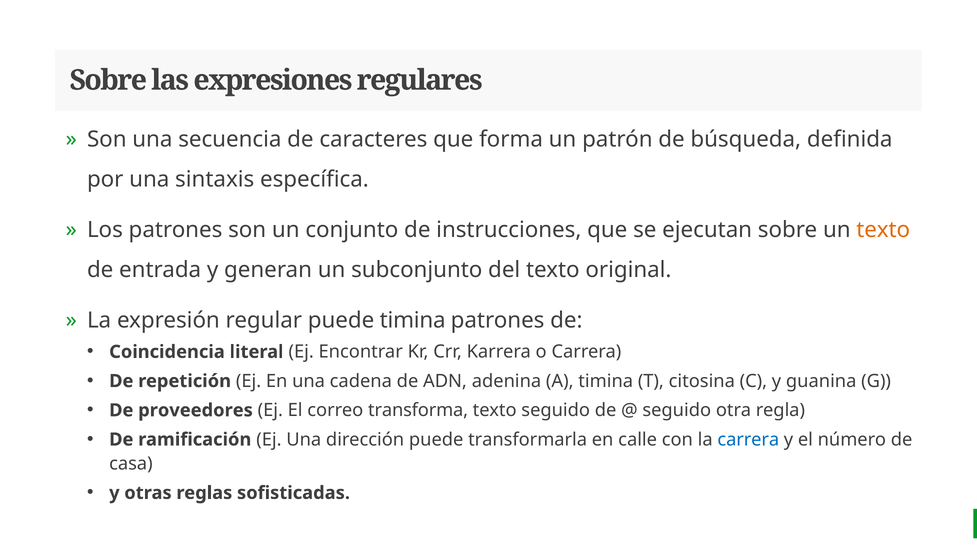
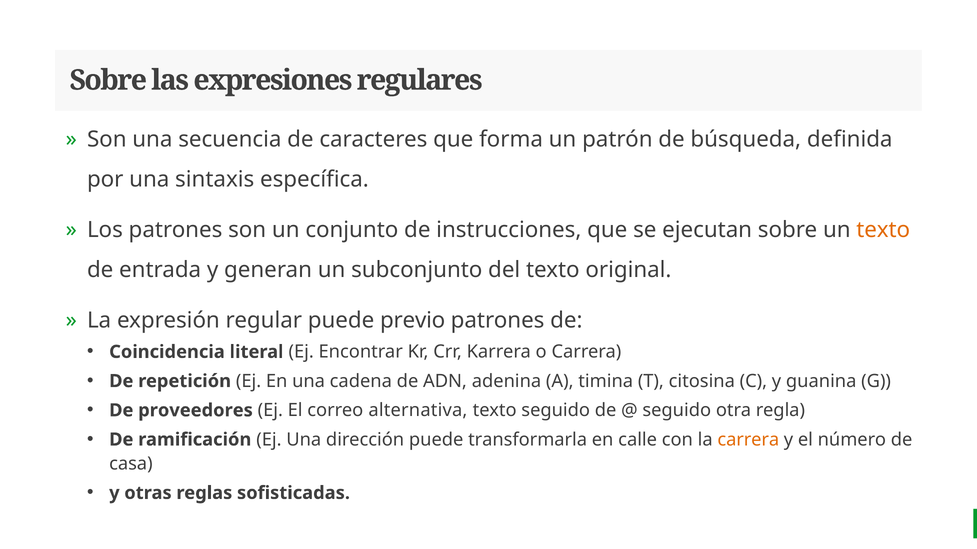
puede timina: timina -> previo (413, 321)
transforma: transforma -> alternativa (418, 411)
carrera colour: blue -> orange (748, 440)
